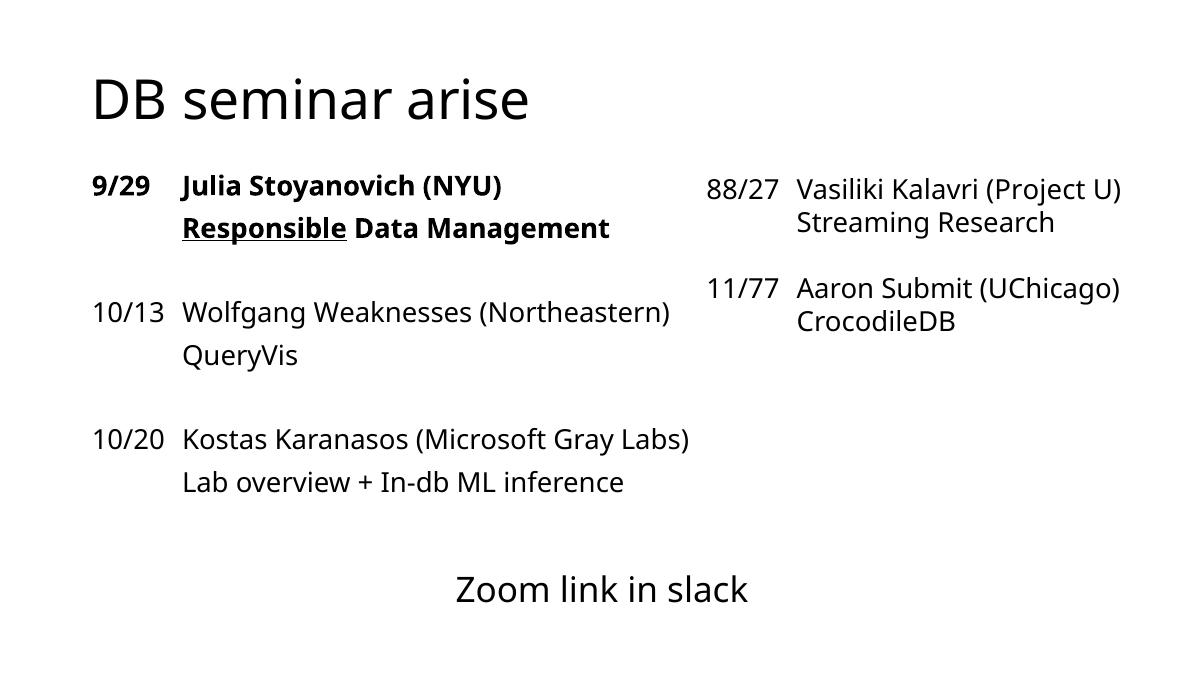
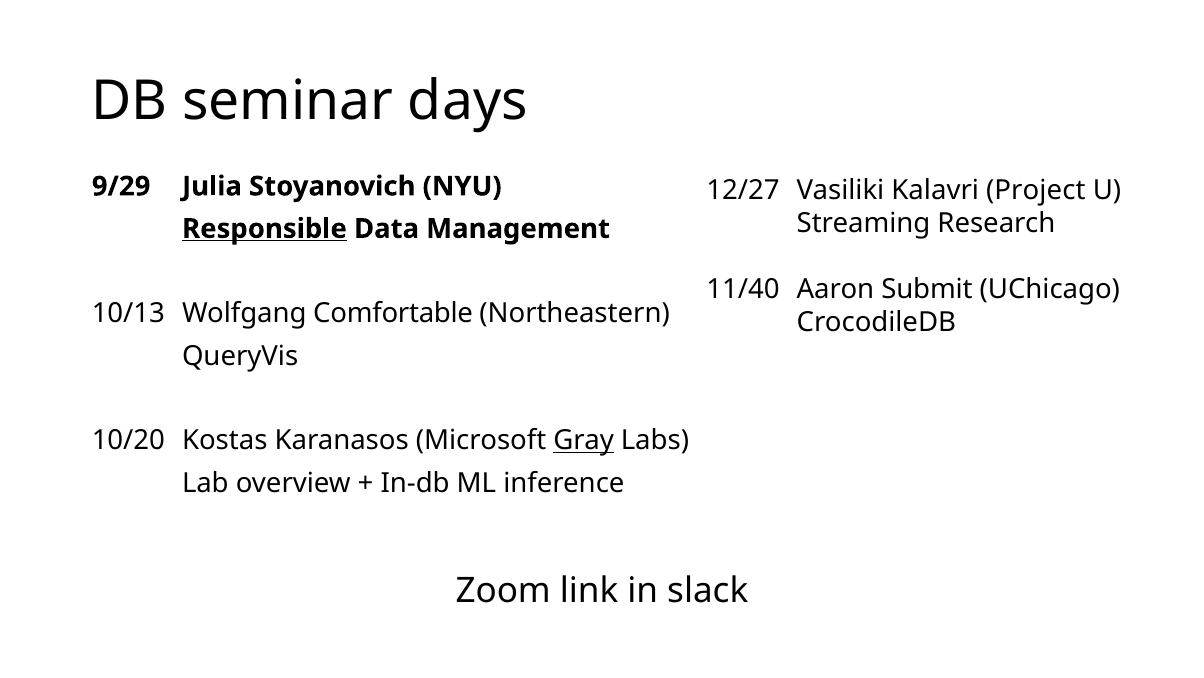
arise: arise -> days (468, 101)
88/27: 88/27 -> 12/27 (743, 190)
11/77: 11/77 -> 11/40 (743, 289)
Weaknesses: Weaknesses -> Comfortable (393, 313)
Gray underline: none -> present (584, 440)
